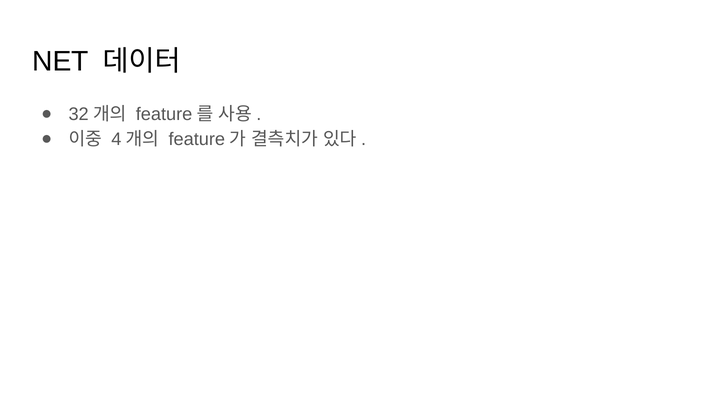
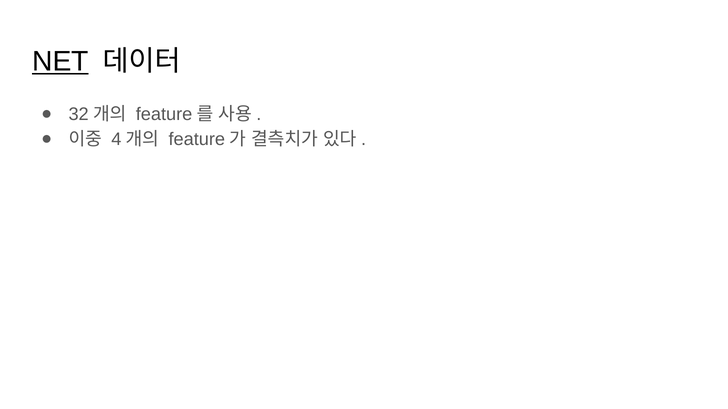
NET underline: none -> present (60, 62)
